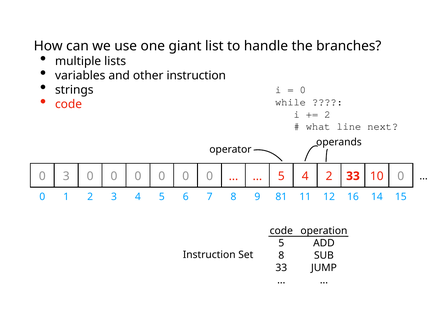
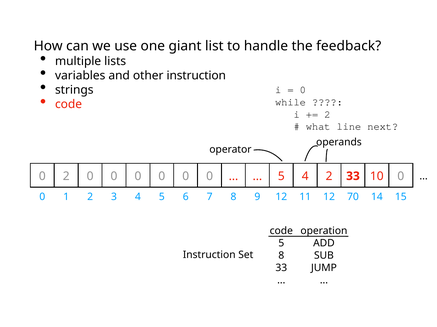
branches: branches -> feedback (349, 46)
0 3: 3 -> 2 (66, 176)
2 81: 81 -> 12 (281, 197)
16: 16 -> 70 (353, 197)
